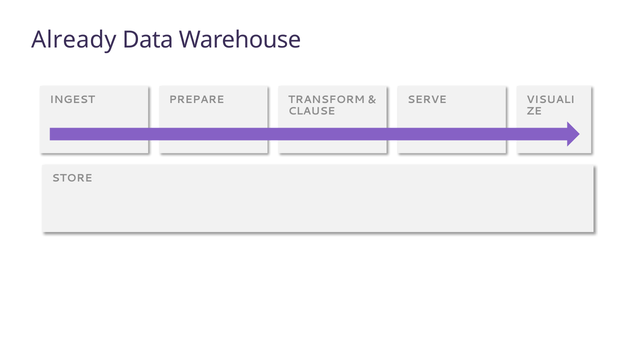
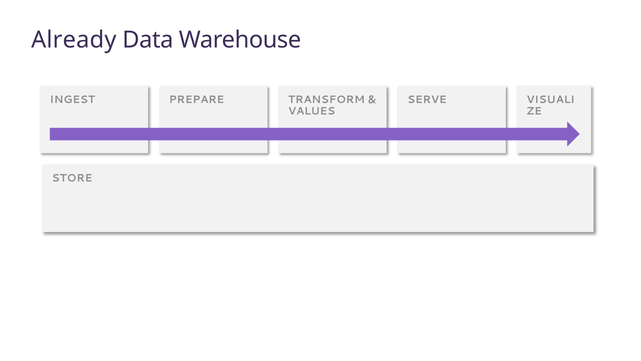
CLAUSE: CLAUSE -> VALUES (312, 111)
